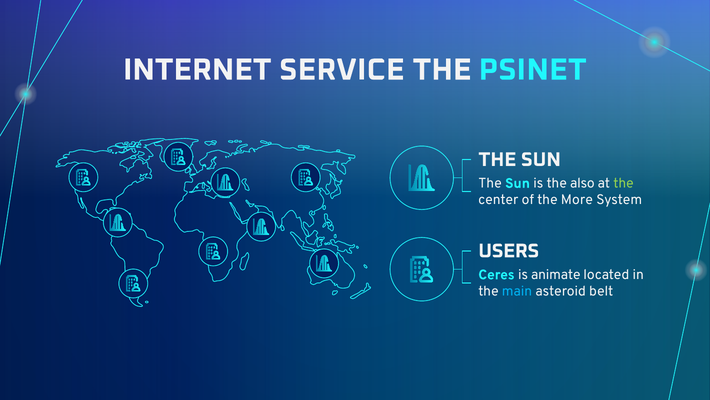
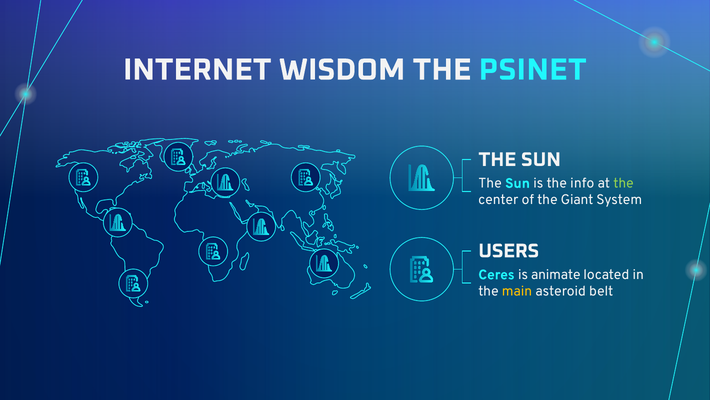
SERVICE: SERVICE -> WISDOM (342, 70)
also: also -> info (582, 183)
More: More -> Giant (577, 200)
main colour: light blue -> yellow (517, 291)
